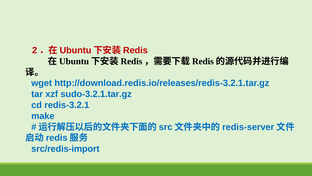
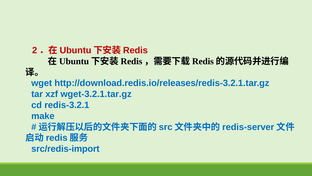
sudo-3.2.1.tar.gz: sudo-3.2.1.tar.gz -> wget-3.2.1.tar.gz (96, 94)
